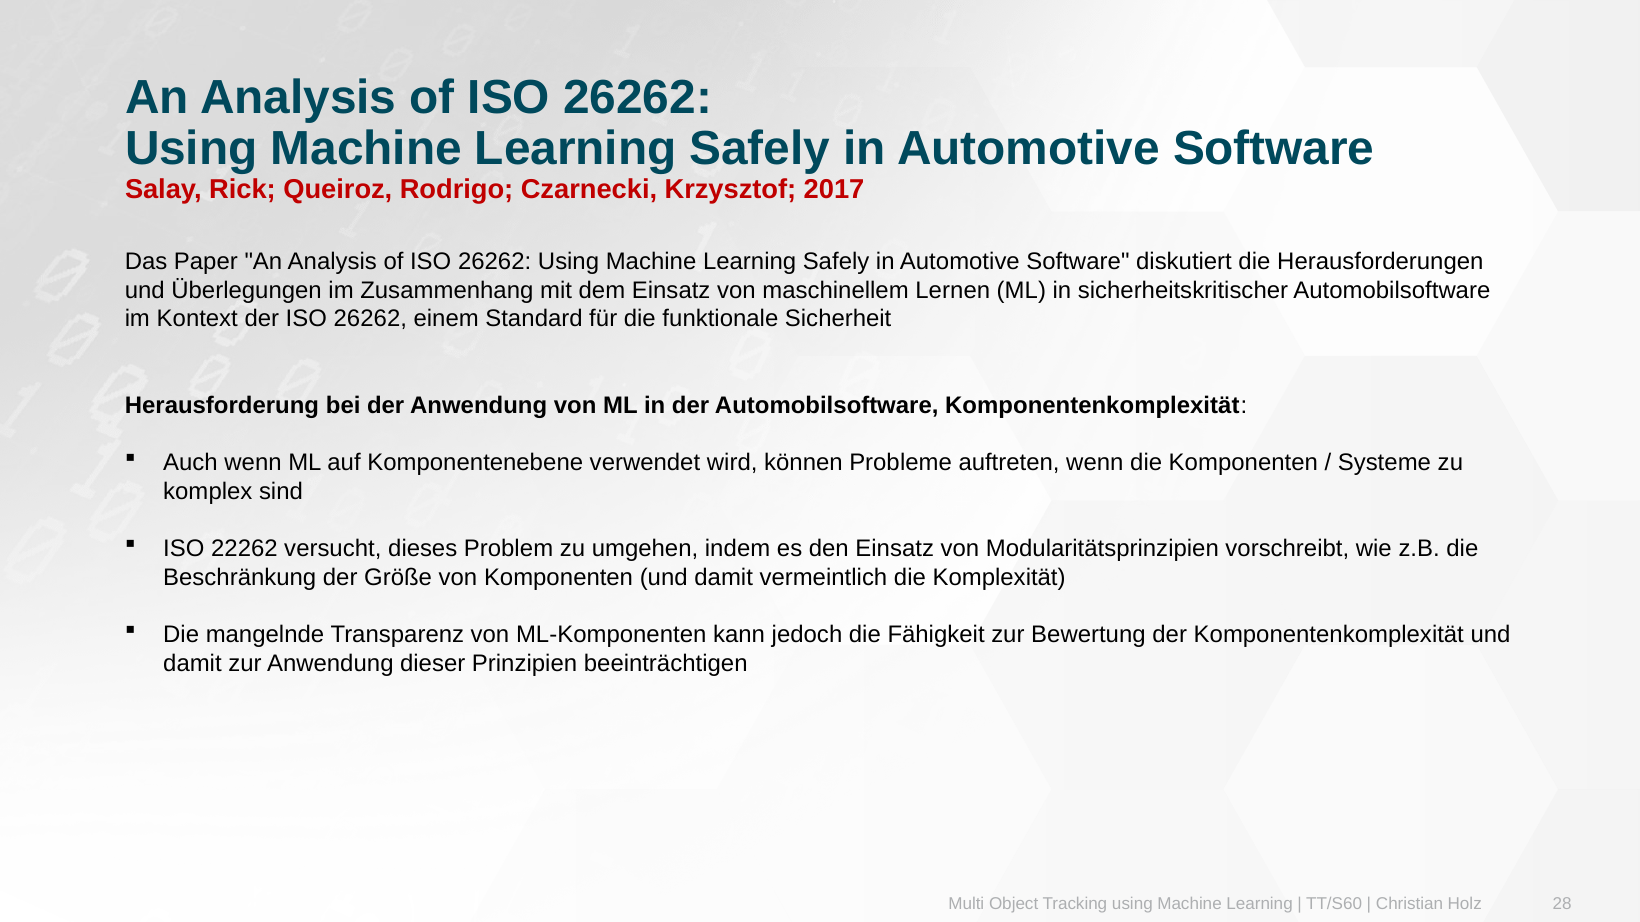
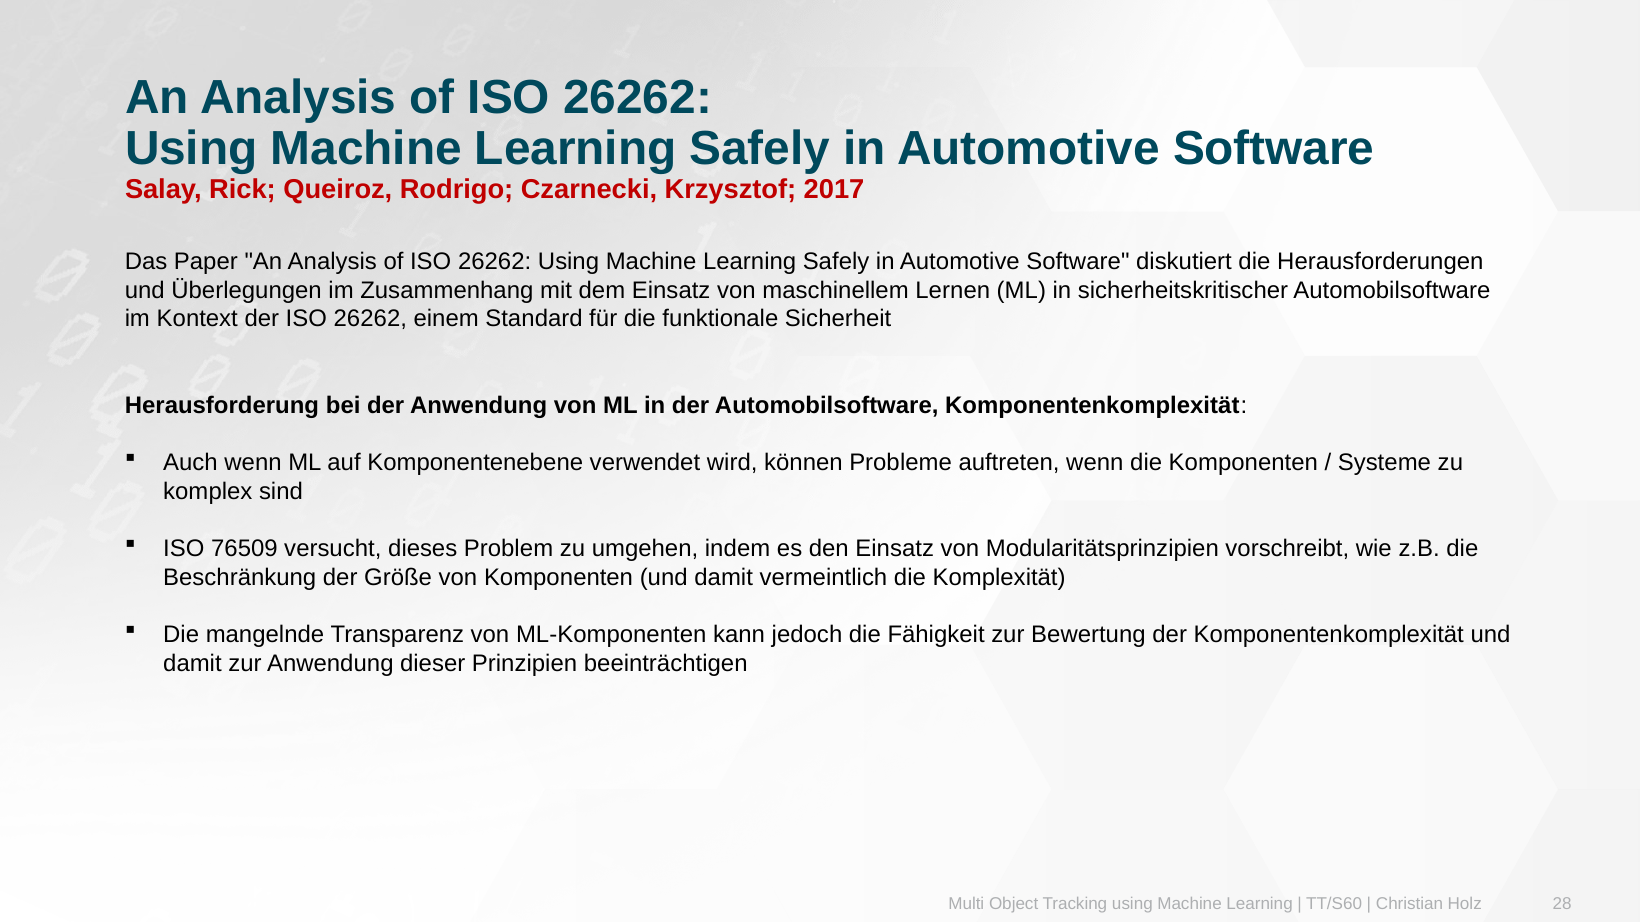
22262: 22262 -> 76509 (244, 549)
